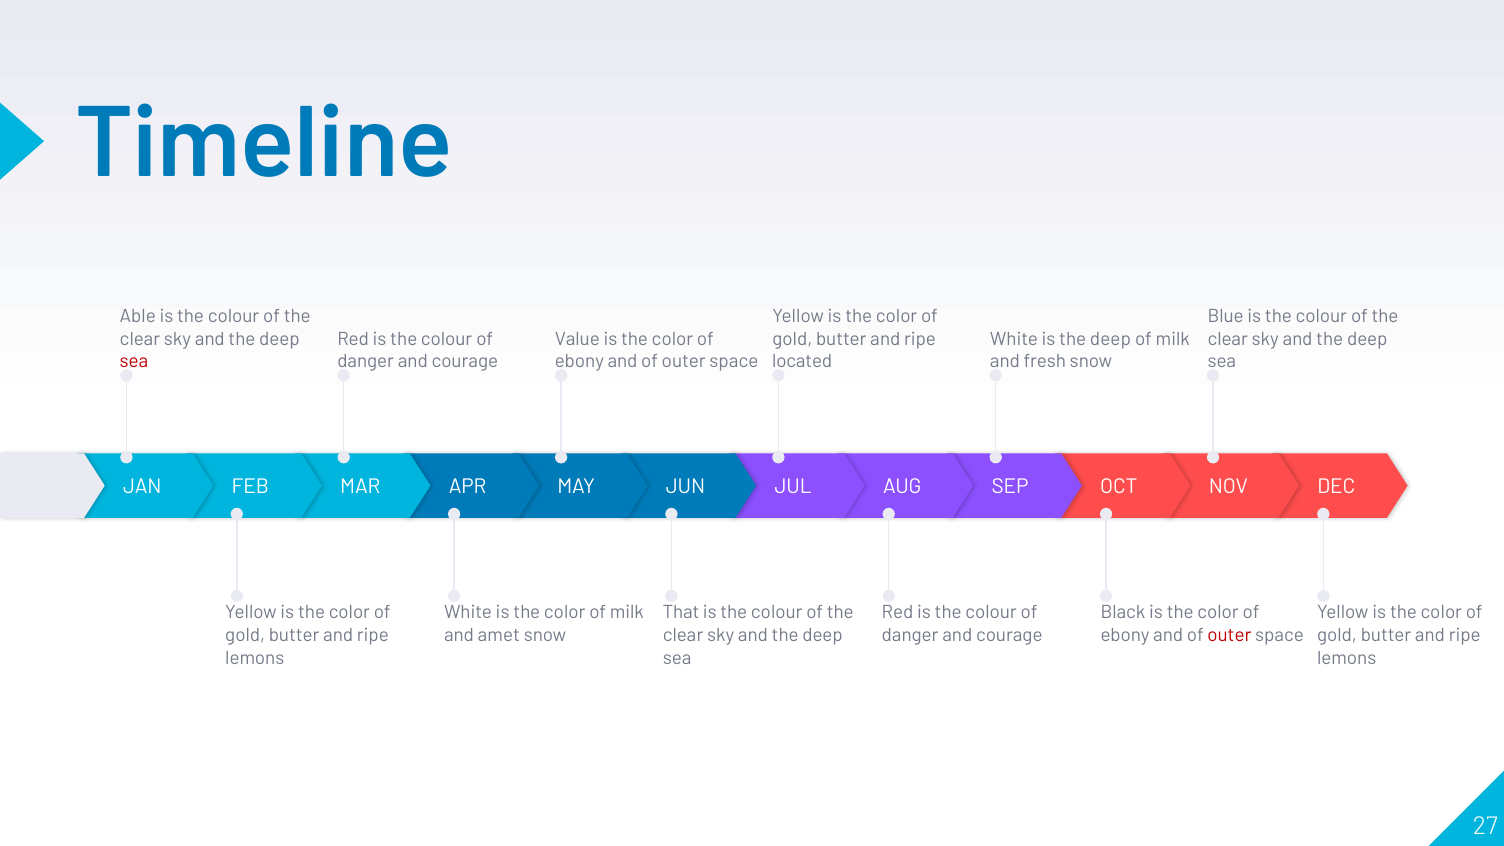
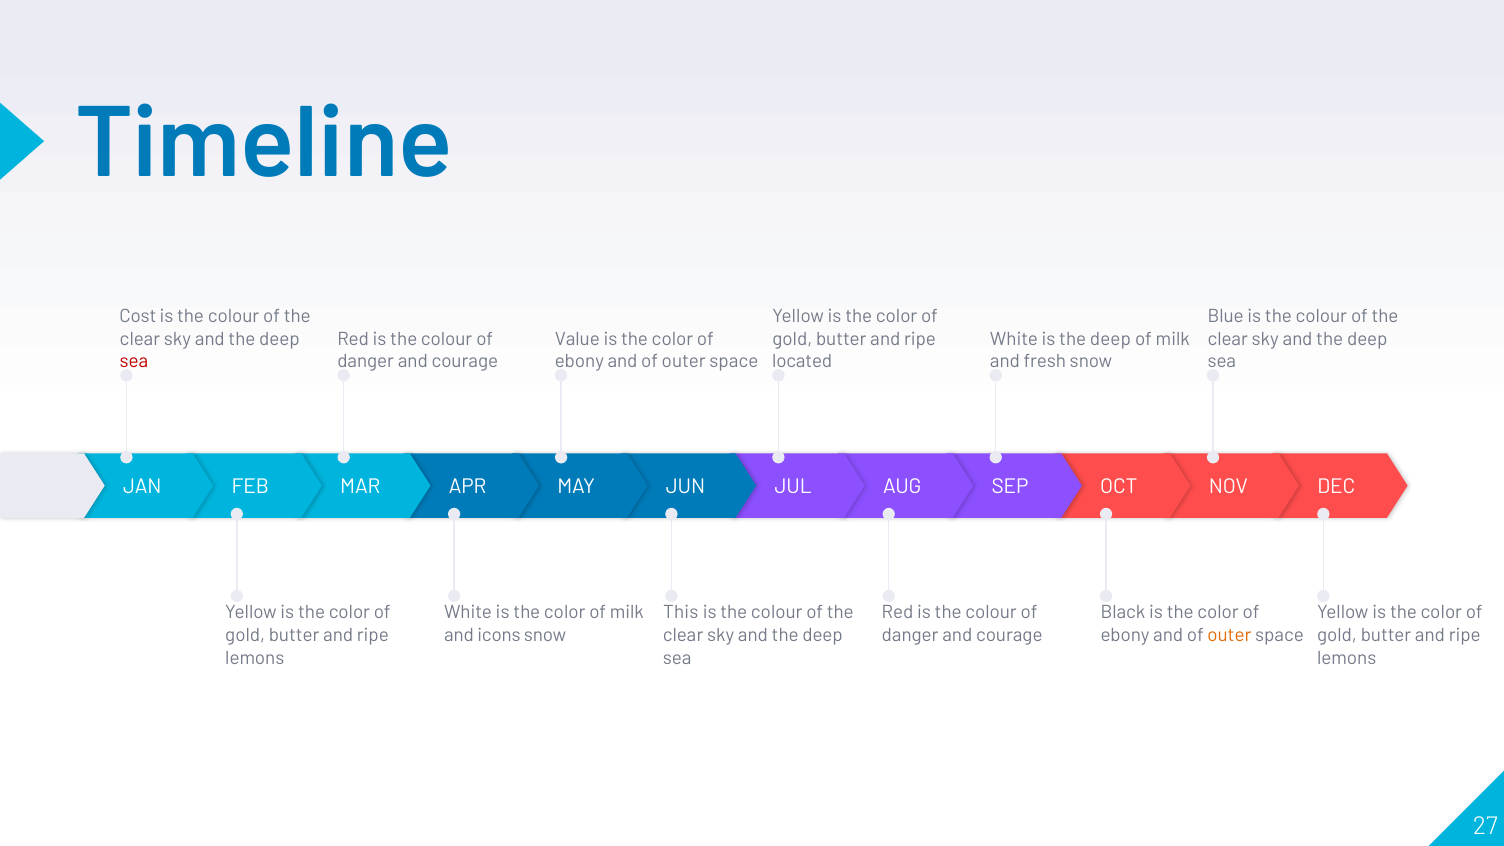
Able: Able -> Cost (138, 317)
That: That -> This (681, 613)
amet: amet -> icons (499, 635)
outer colour: red -> orange (1229, 635)
